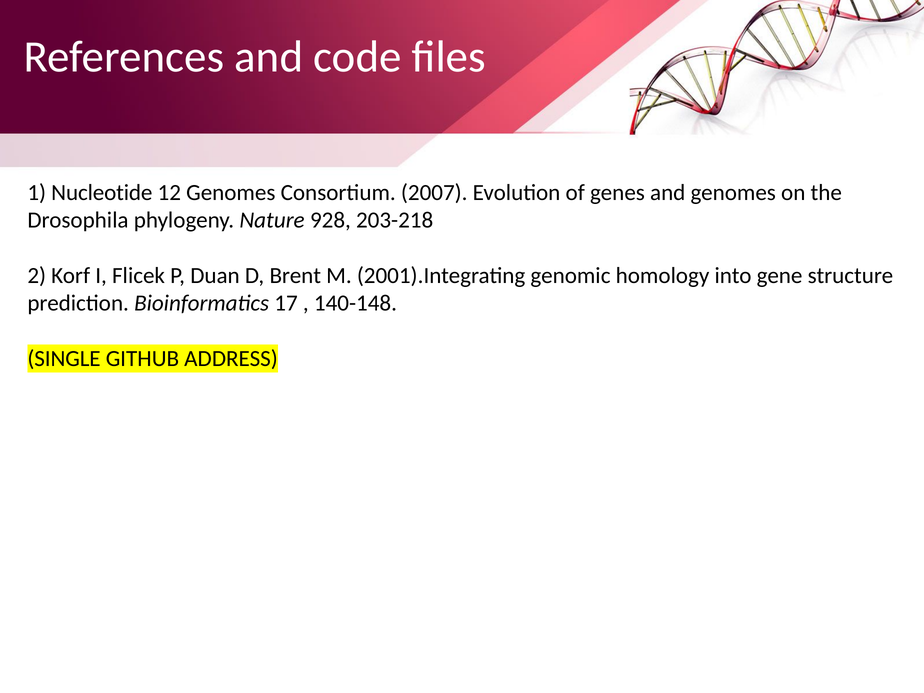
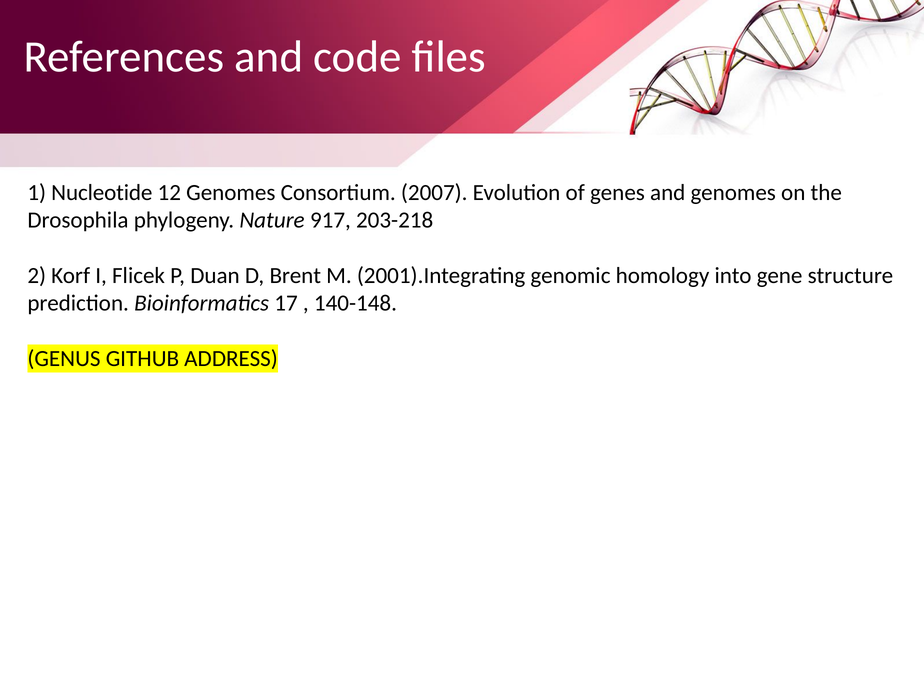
928: 928 -> 917 (330, 220)
SINGLE: SINGLE -> GENUS (64, 359)
